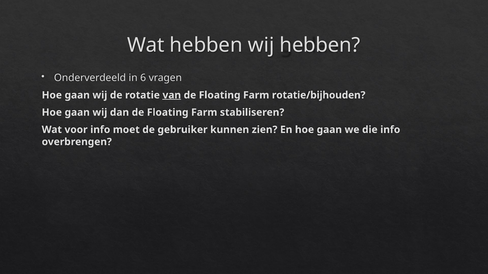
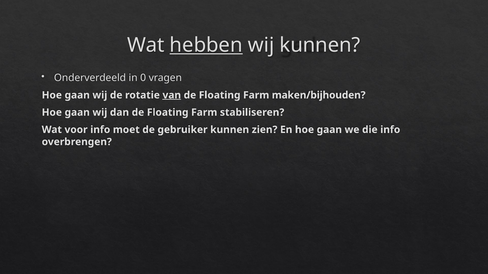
hebben underline: none -> present (206, 45)
wij hebben: hebben -> kunnen (320, 45)
6: 6 -> 0 (143, 78)
rotatie/bijhouden: rotatie/bijhouden -> maken/bijhouden (319, 95)
